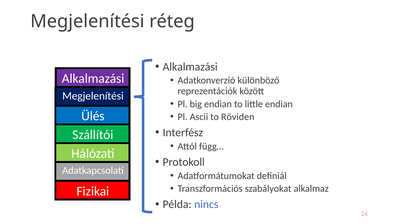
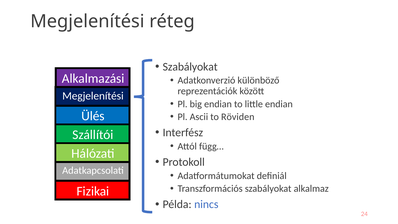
Alkalmazási: Alkalmazási -> Szabályokat (190, 67)
